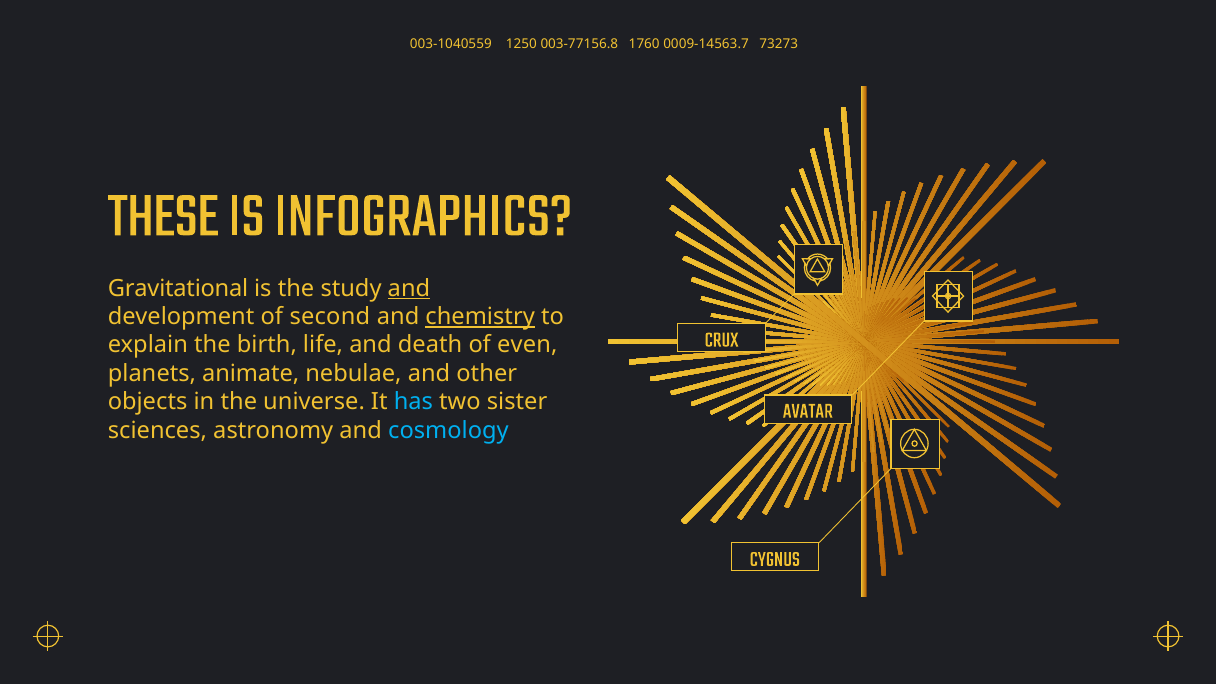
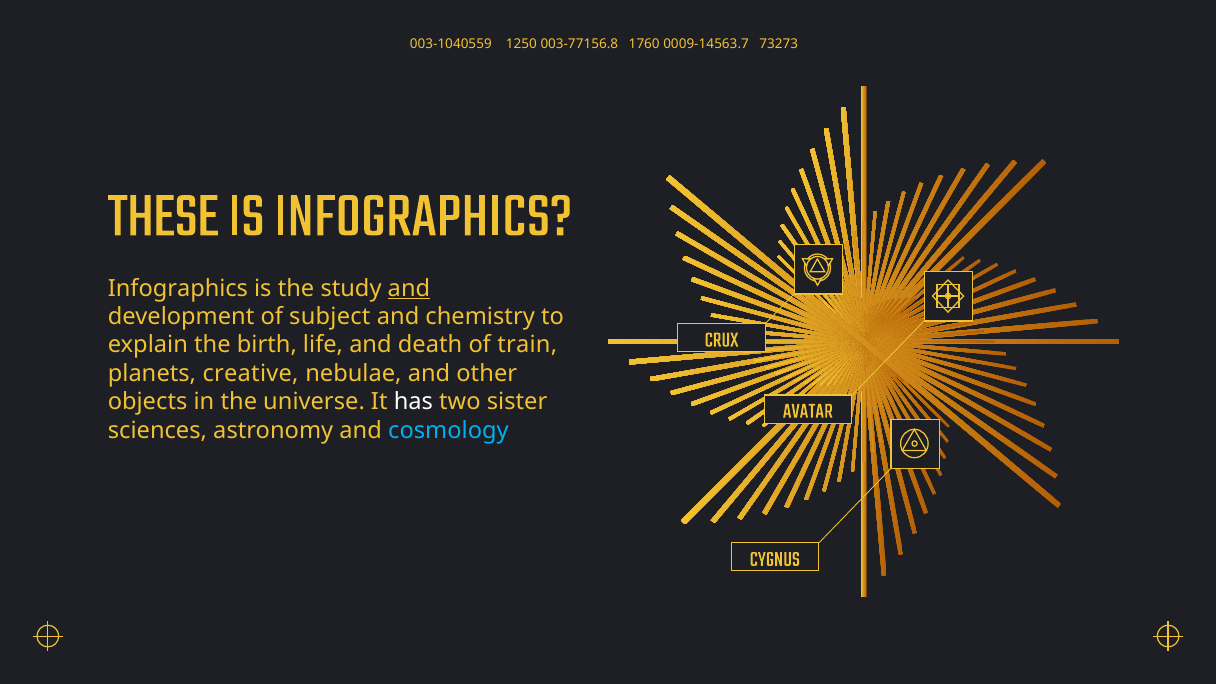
Gravitational: Gravitational -> Infographics (178, 288)
second: second -> subject (330, 317)
chemistry underline: present -> none (480, 317)
even: even -> train (527, 345)
animate: animate -> creative (251, 374)
has colour: light blue -> white (413, 402)
